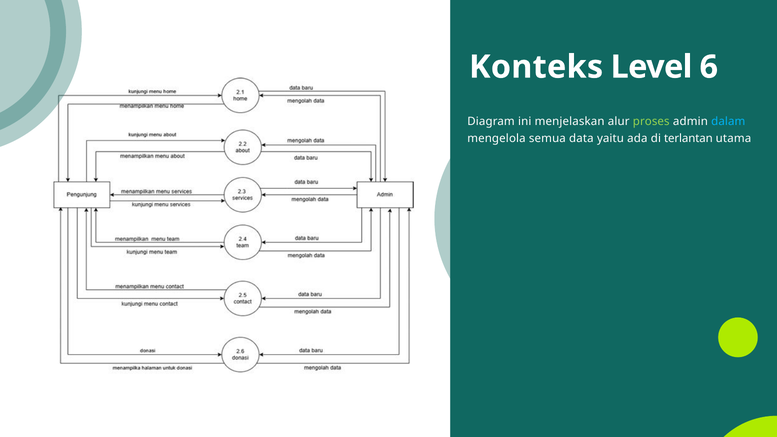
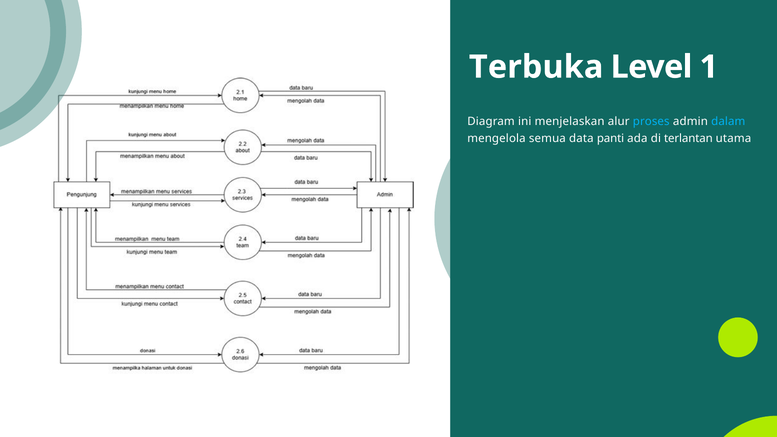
Konteks: Konteks -> Terbuka (536, 67)
6: 6 -> 1 (709, 67)
proses colour: light green -> light blue (651, 121)
yaitu: yaitu -> panti (611, 138)
